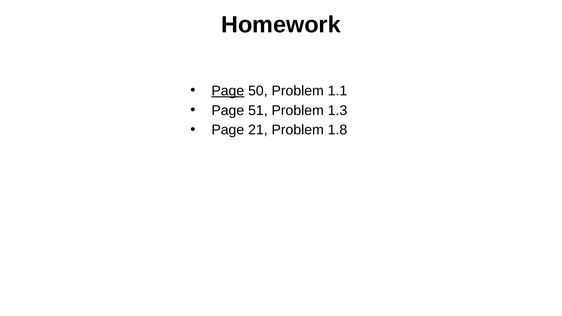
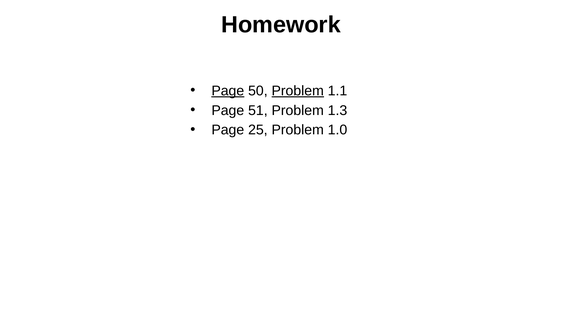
Problem underline: none -> present (298, 91)
21: 21 -> 25 (258, 130)
1.8: 1.8 -> 1.0 (337, 130)
